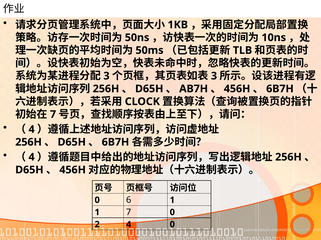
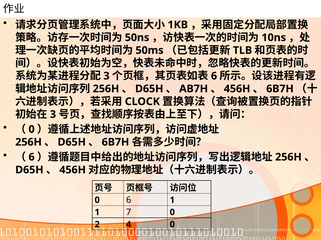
3: 3 -> 6 (214, 76)
7: 7 -> 3 (53, 115)
4: 4 -> 0 (32, 130)
4: 4 -> 6 (32, 157)
